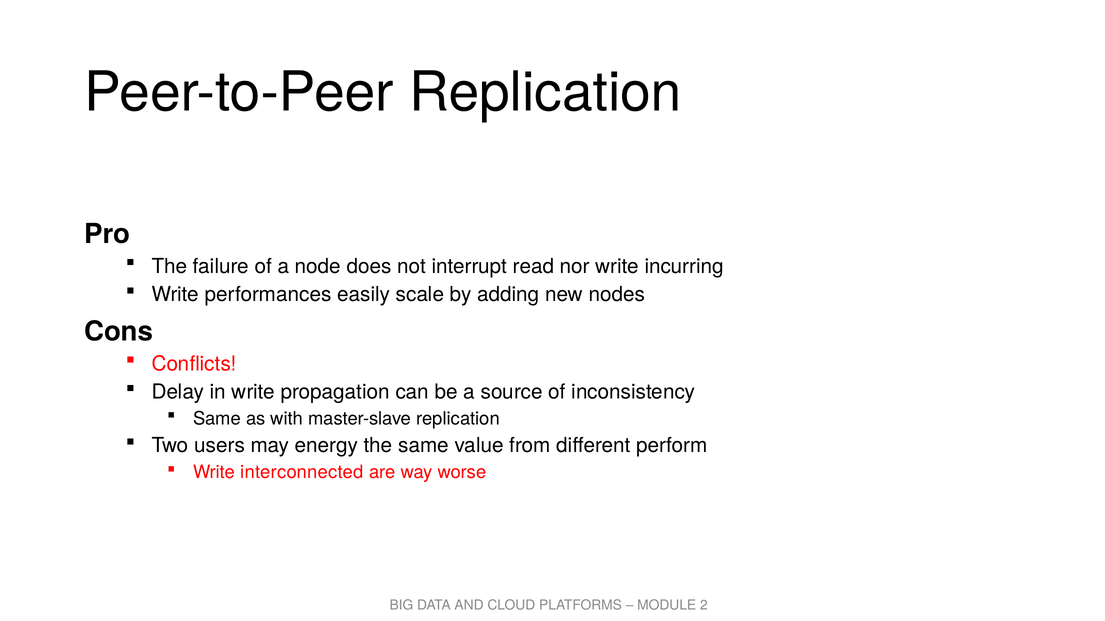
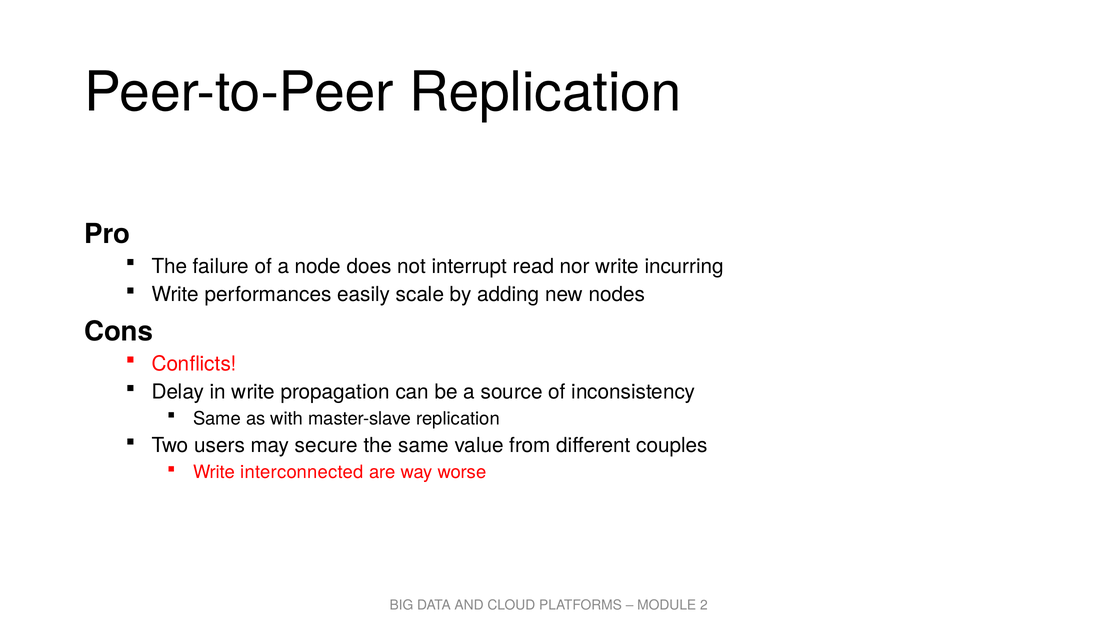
energy: energy -> secure (326, 446)
perform: perform -> couples (672, 446)
